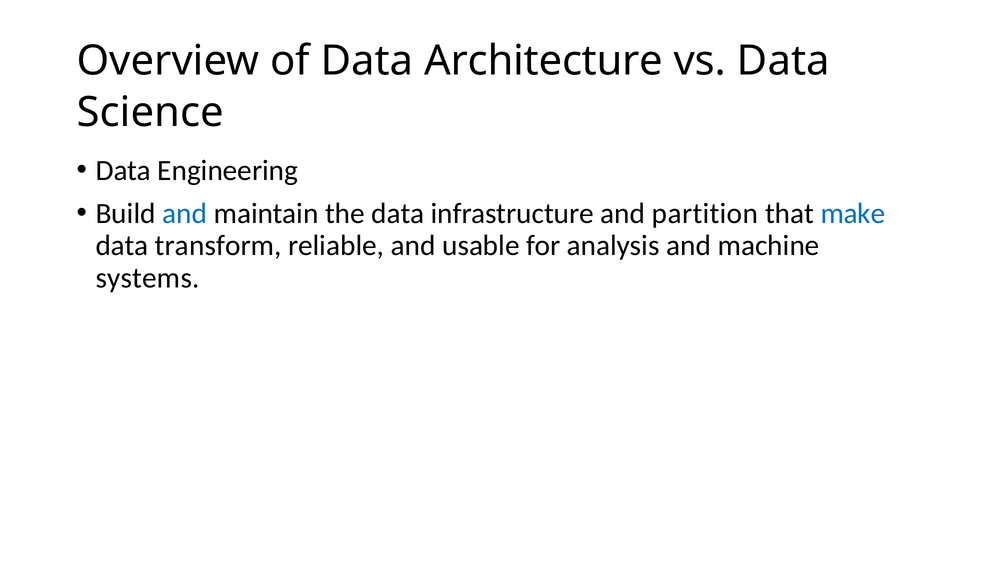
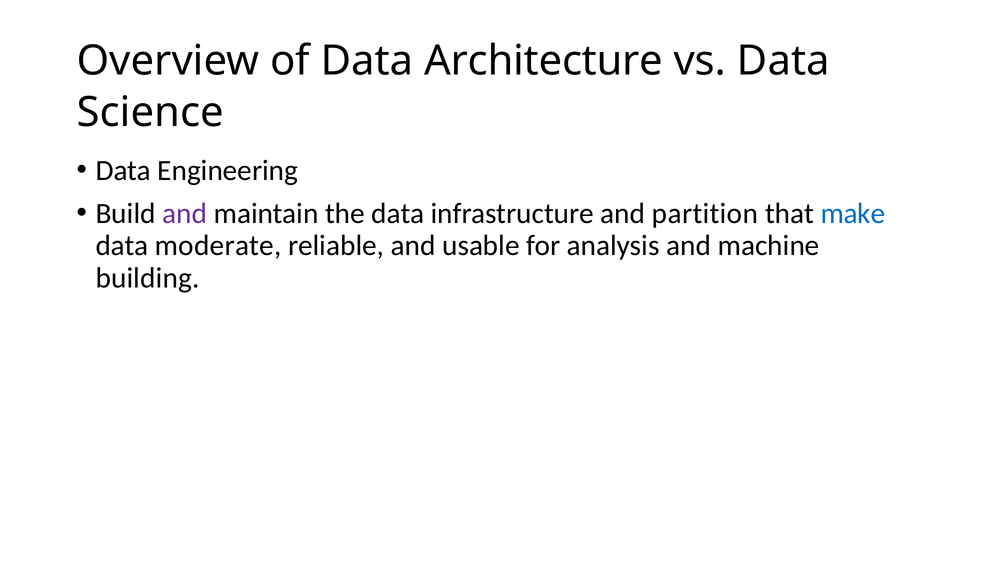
and colour: blue -> purple (185, 213)
transform: transform -> moderate (218, 246)
systems: systems -> building (148, 278)
